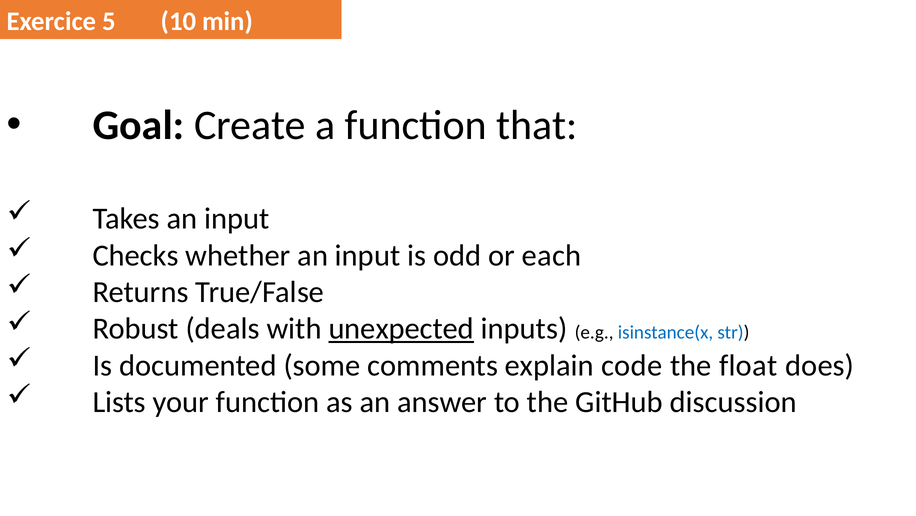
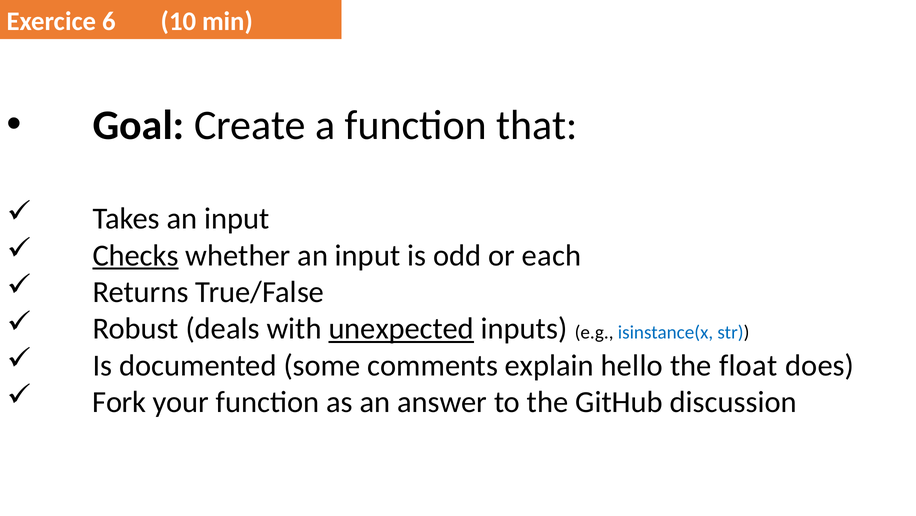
5: 5 -> 6 (109, 21)
Checks underline: none -> present (136, 255)
code: code -> hello (632, 365)
Lists: Lists -> Fork (119, 402)
